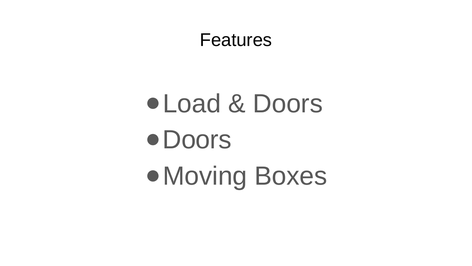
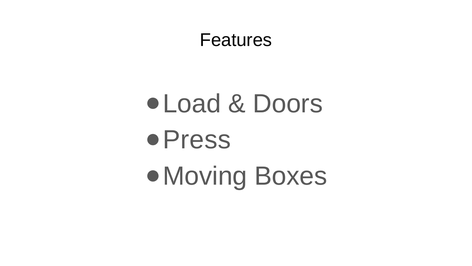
Doors: Doors -> Press (197, 140)
